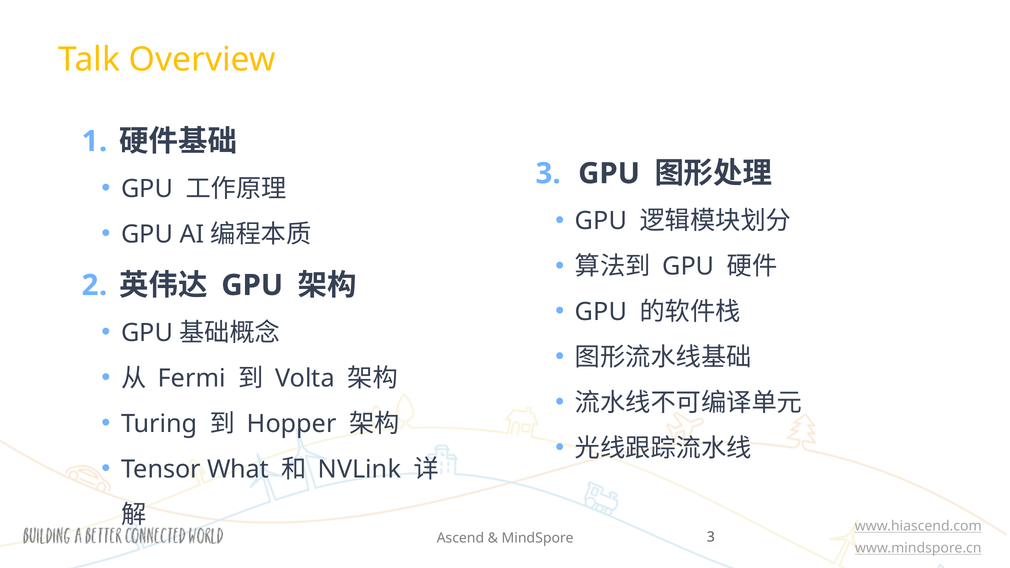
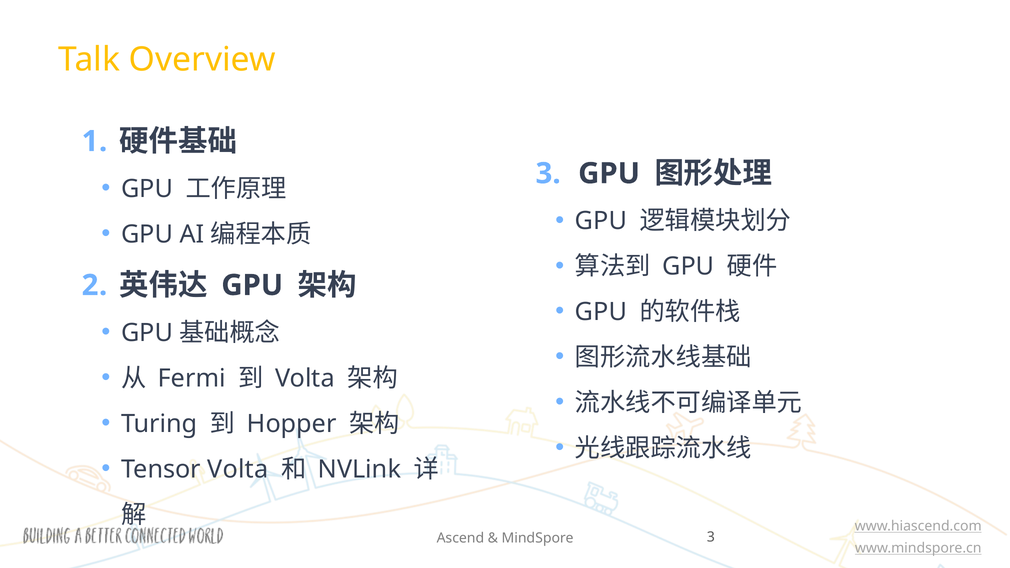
Tensor What: What -> Volta (238, 469)
